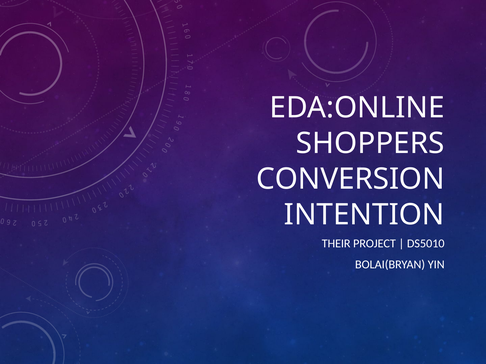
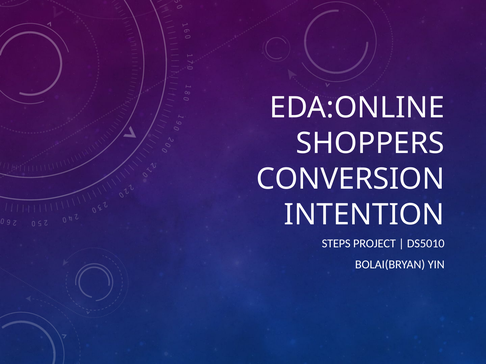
THEIR: THEIR -> STEPS (336, 244)
